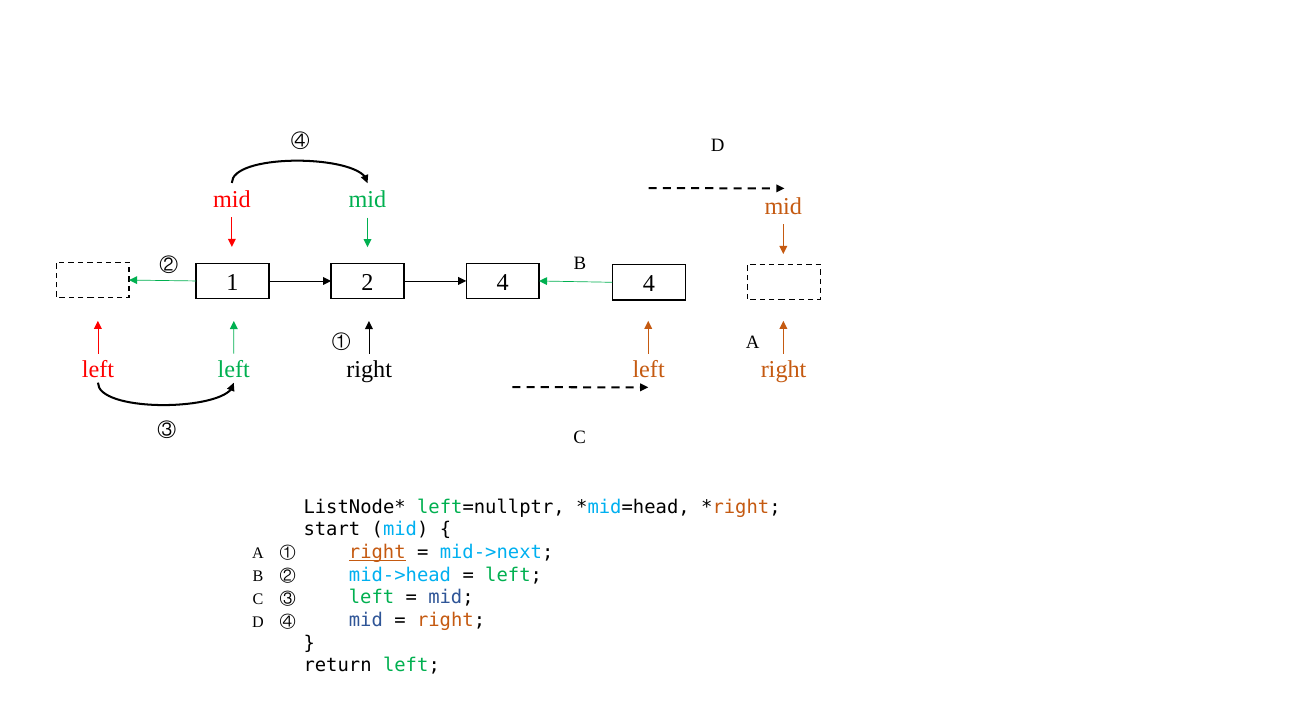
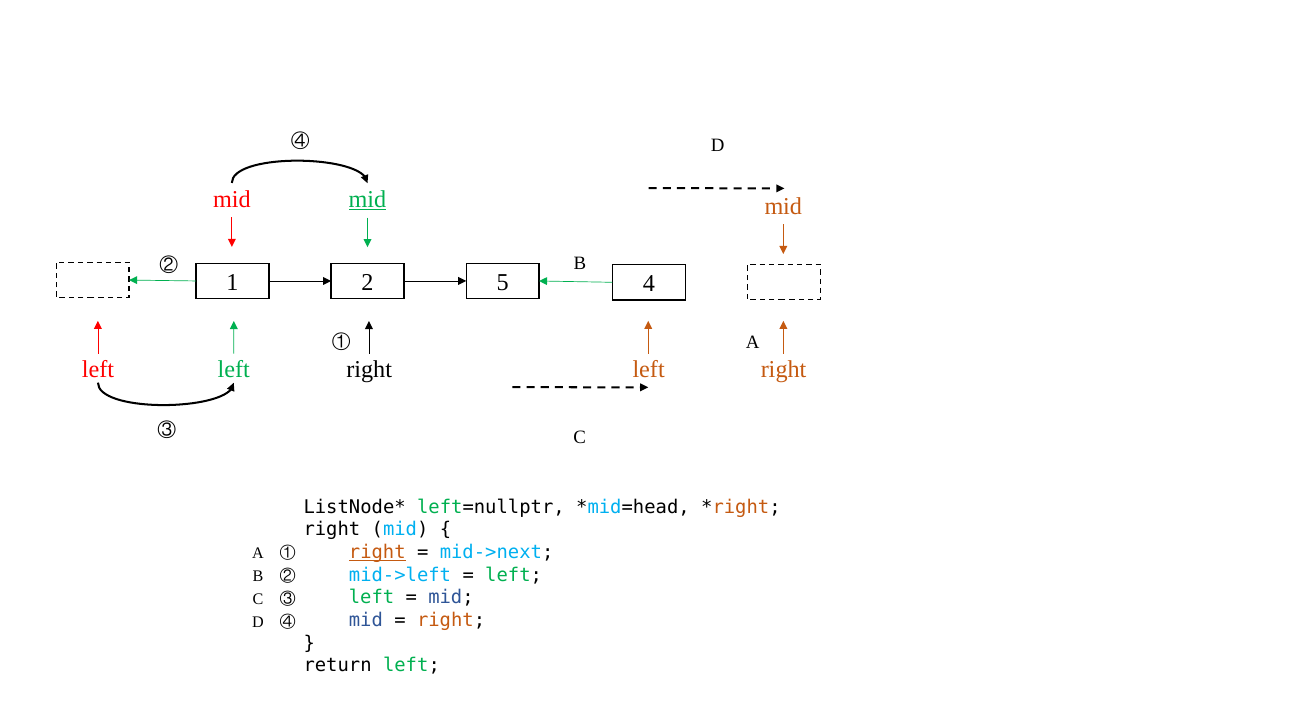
mid underline: none -> present (367, 199)
2 4: 4 -> 5 (503, 283)
start: start -> right (332, 529)
mid->head: mid->head -> mid->left (400, 575)
